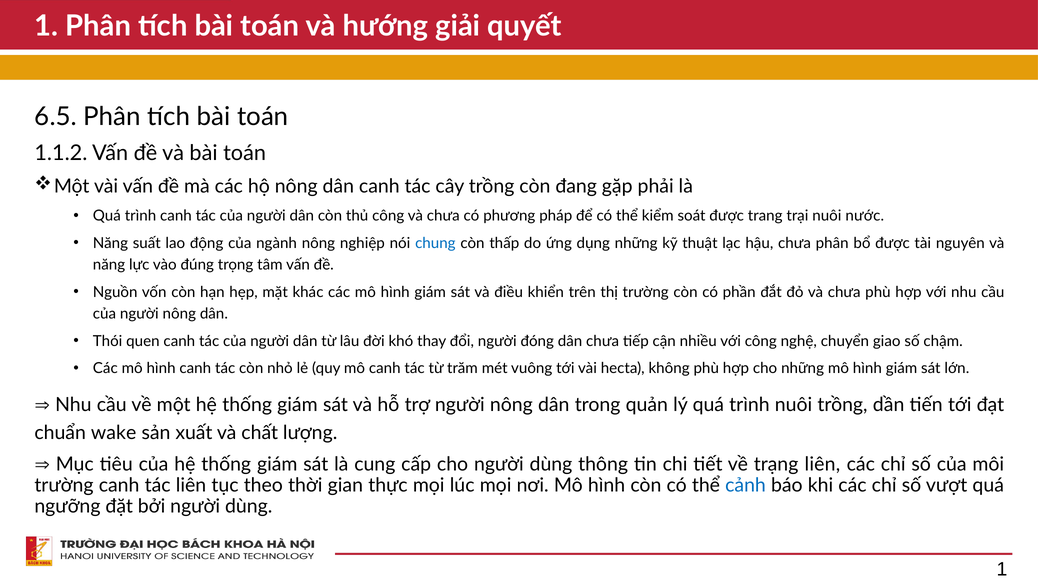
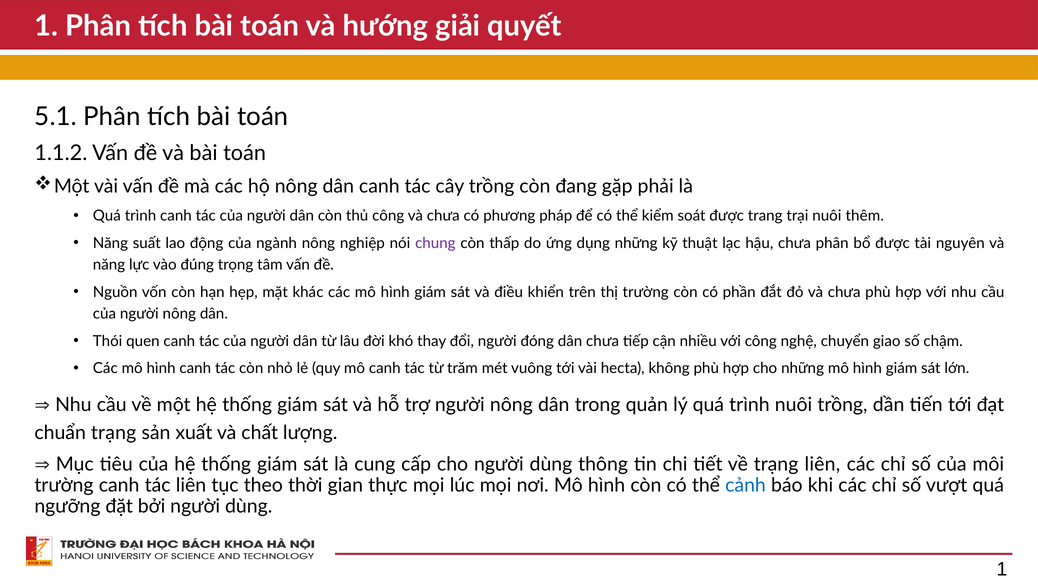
6.5: 6.5 -> 5.1 (56, 117)
nước: nước -> thêm (865, 216)
chung colour: blue -> purple (435, 243)
chuẩn wake: wake -> trạng (114, 433)
